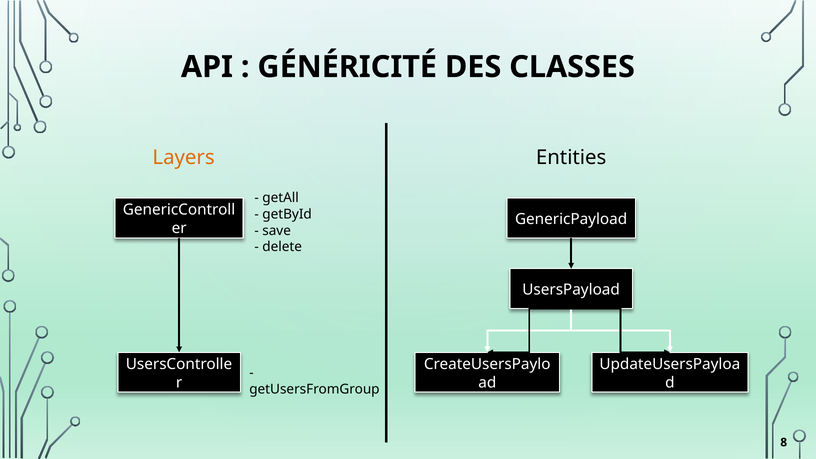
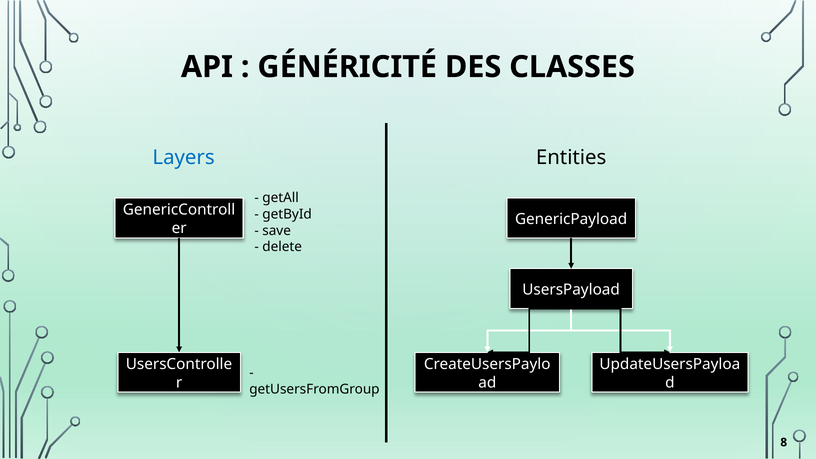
Layers colour: orange -> blue (184, 157)
